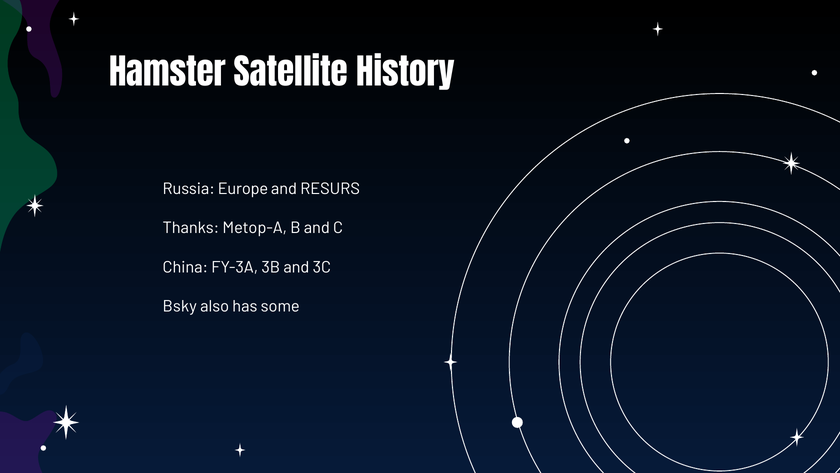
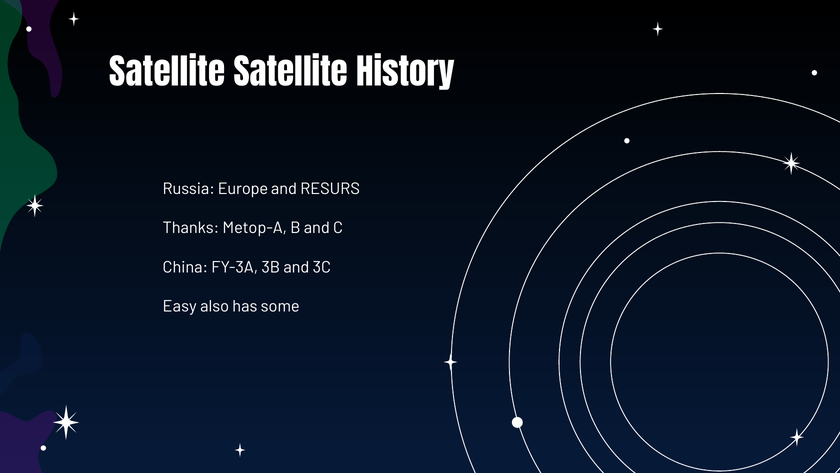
Hamster: Hamster -> Satellite (167, 74)
Bsky: Bsky -> Easy (180, 306)
